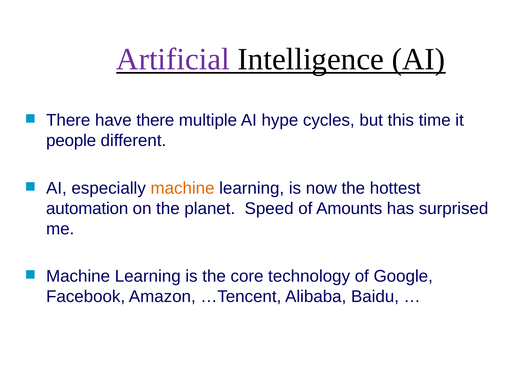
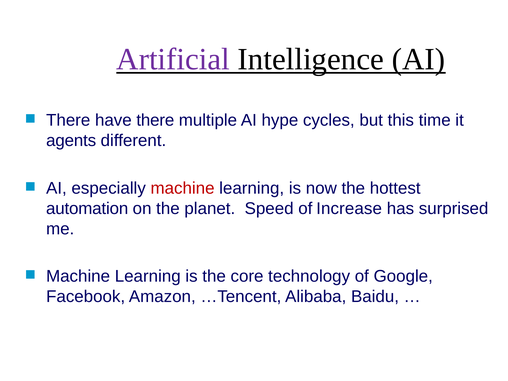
people: people -> agents (71, 141)
machine colour: orange -> red (183, 188)
Amounts: Amounts -> Increase (349, 208)
